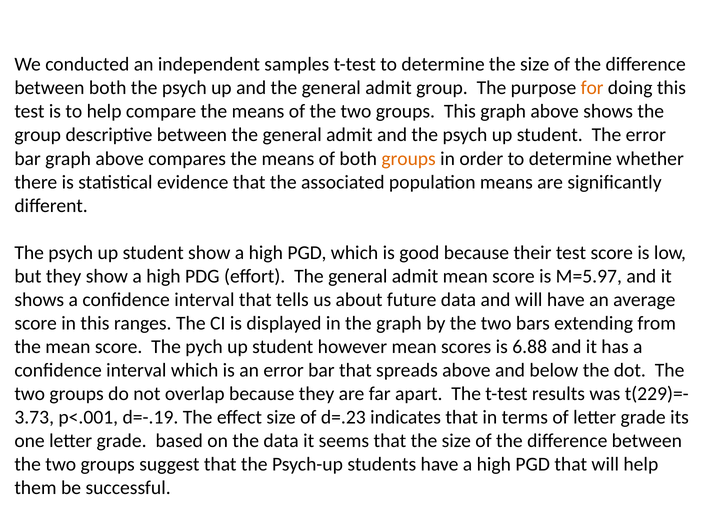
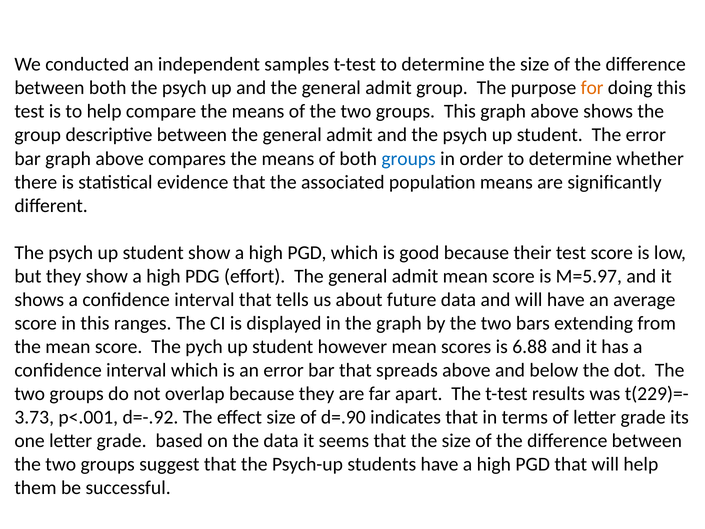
groups colour: orange -> blue (409, 158)
d=-.19: d=-.19 -> d=-.92 (150, 417)
d=.23: d=.23 -> d=.90 (343, 417)
